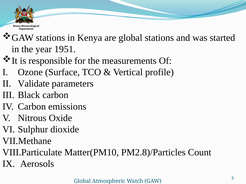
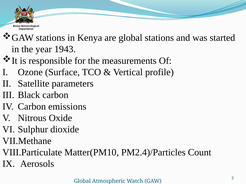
1951: 1951 -> 1943 (65, 49)
Validate: Validate -> Satellite (34, 84)
PM2.8)/Particles: PM2.8)/Particles -> PM2.4)/Particles (153, 153)
